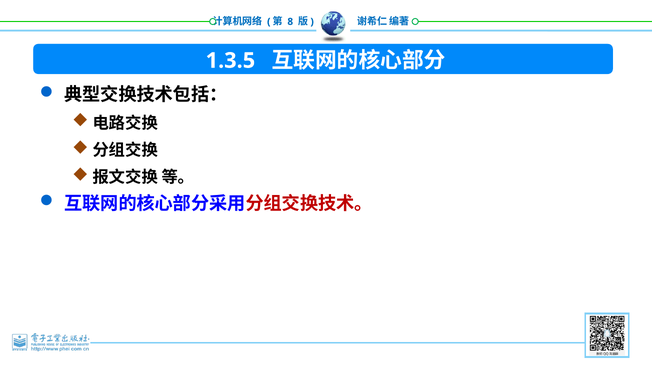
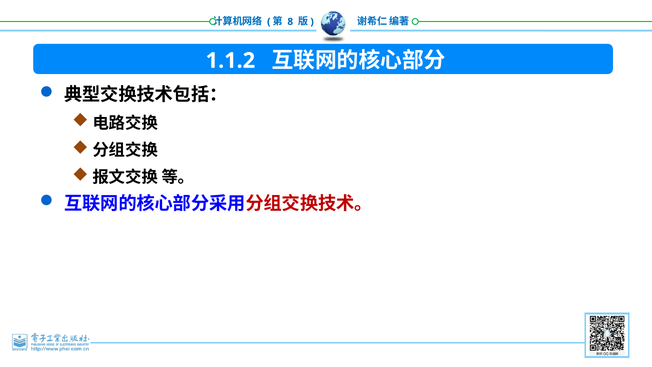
1.3.5: 1.3.5 -> 1.1.2 (230, 61)
